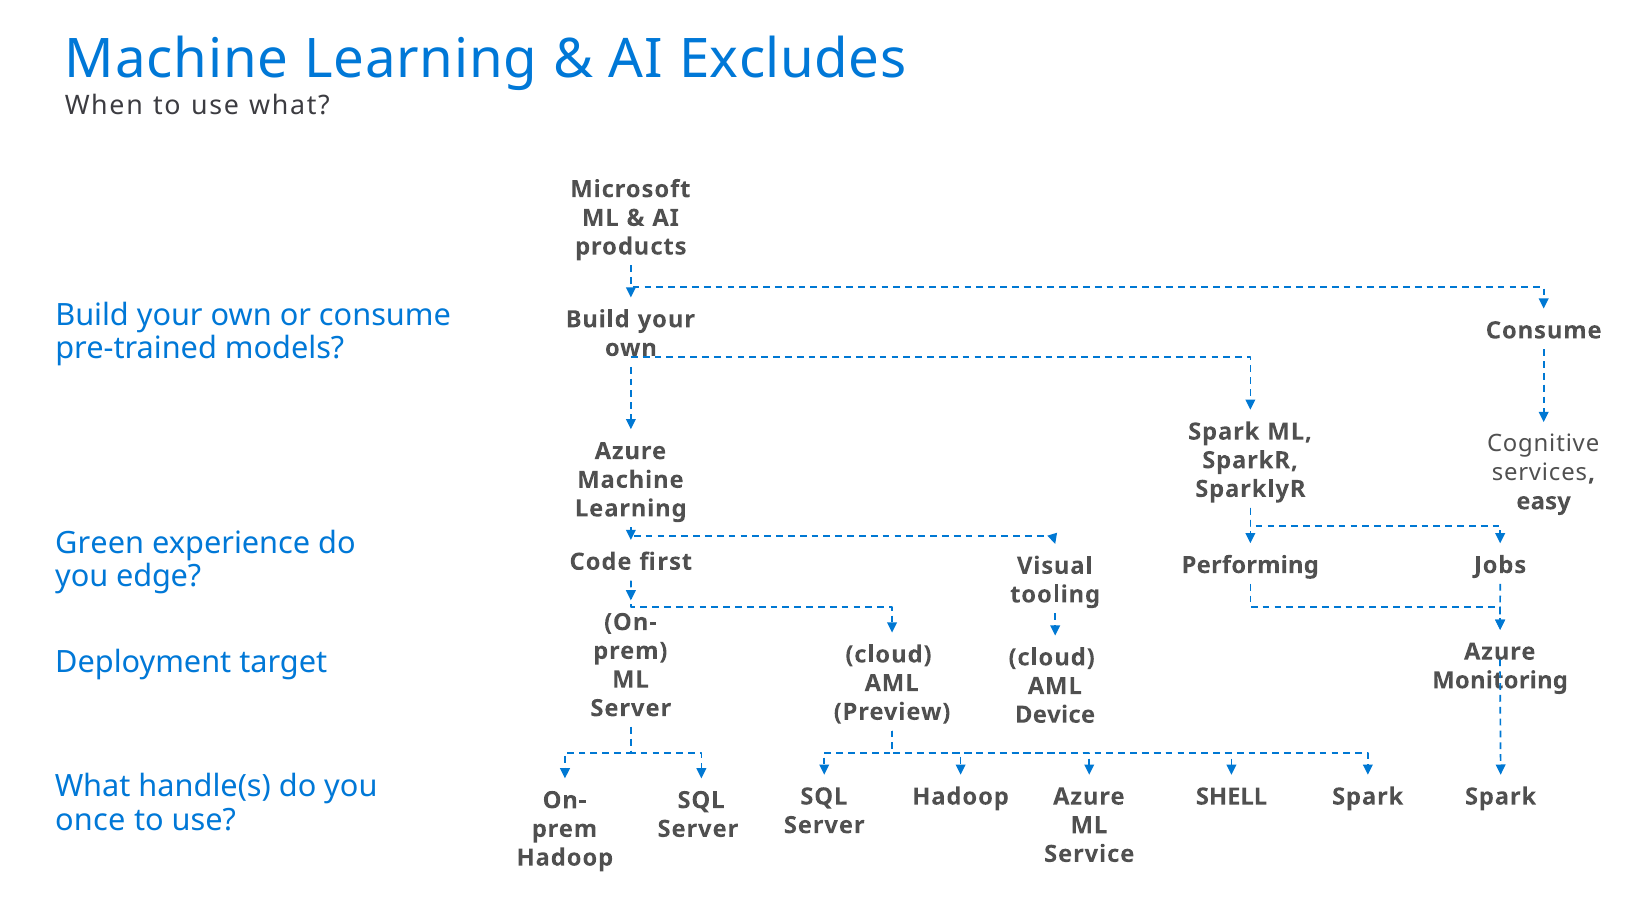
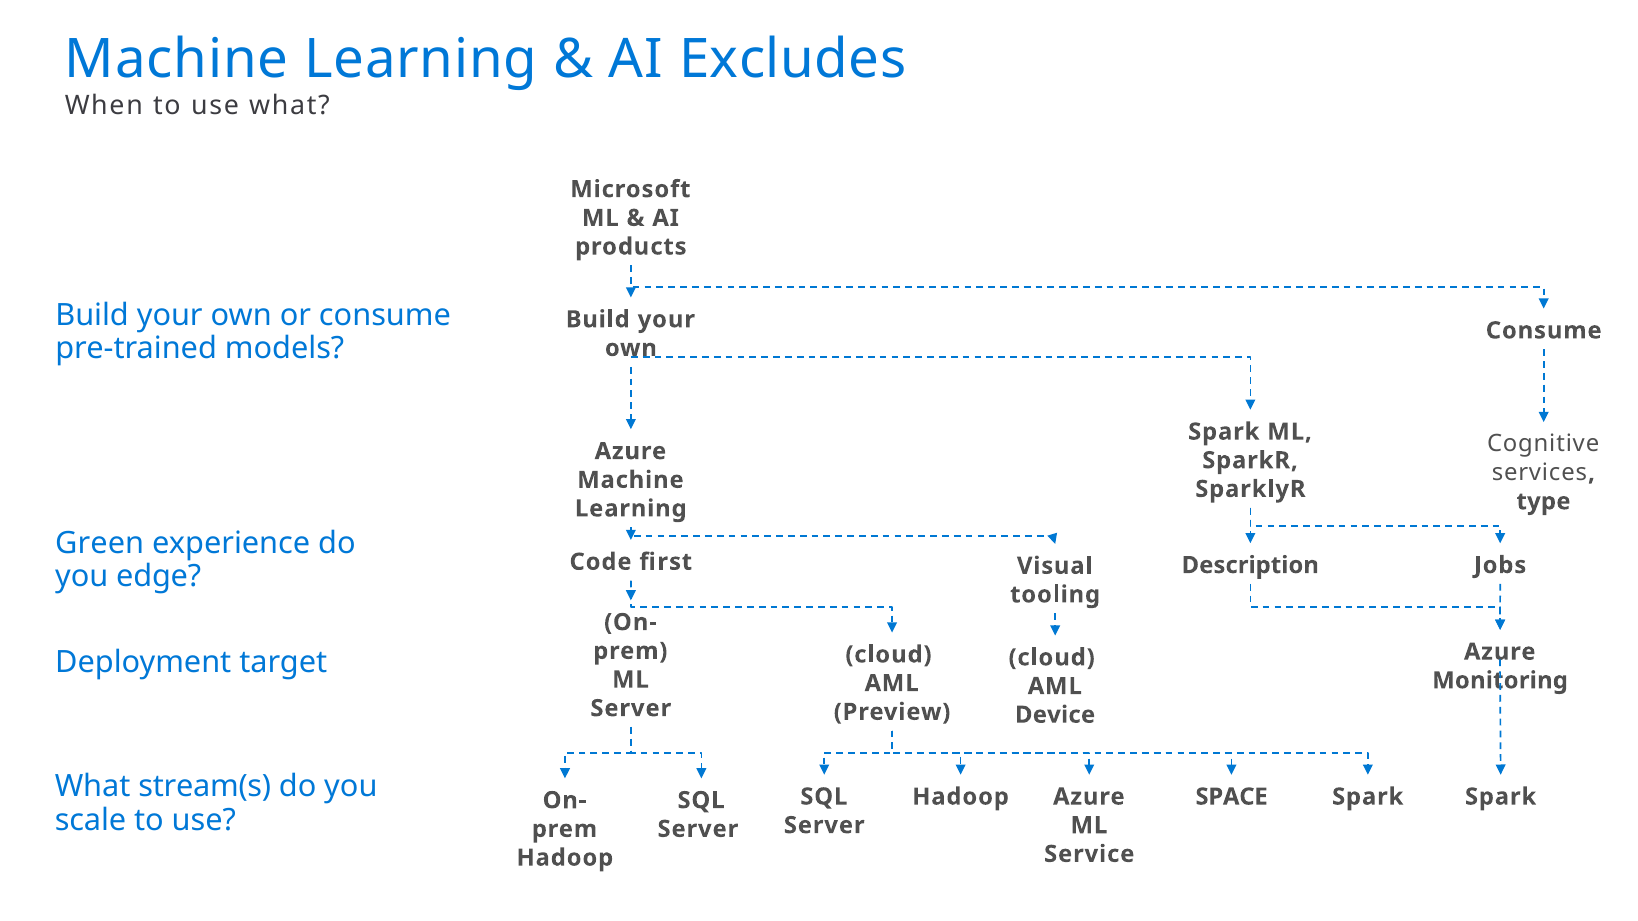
easy: easy -> type (1544, 502)
Performing: Performing -> Description (1250, 565)
handle(s: handle(s -> stream(s (205, 787)
SHELL: SHELL -> SPACE (1232, 797)
once: once -> scale (91, 820)
